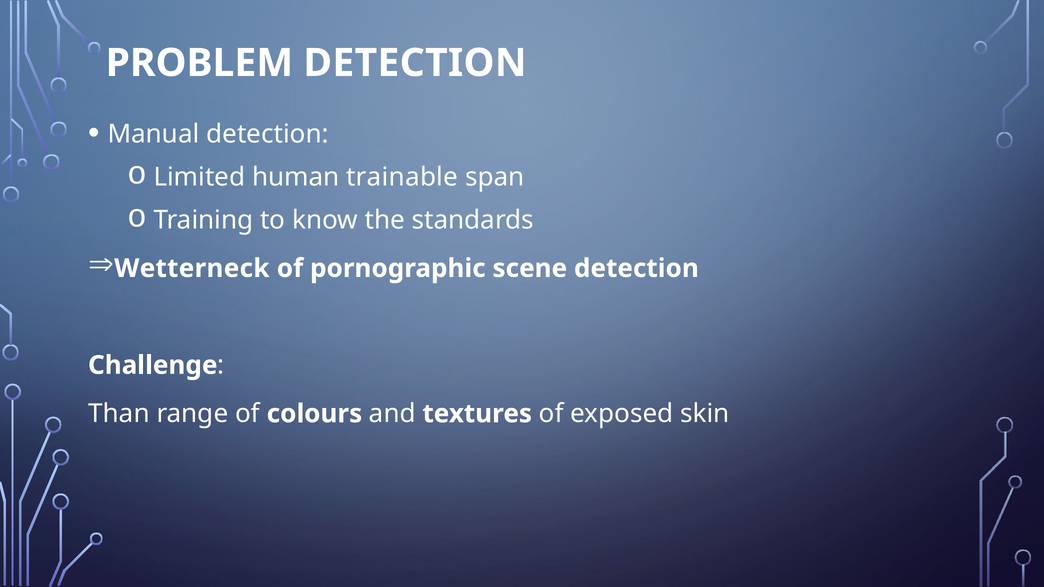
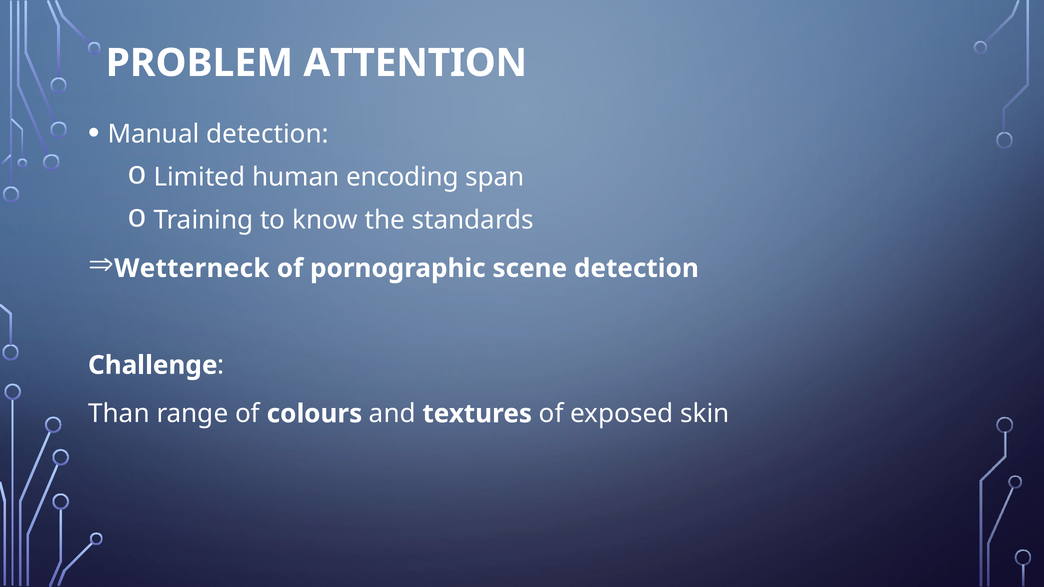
PROBLEM DETECTION: DETECTION -> ATTENTION (415, 63)
trainable: trainable -> encoding (402, 177)
